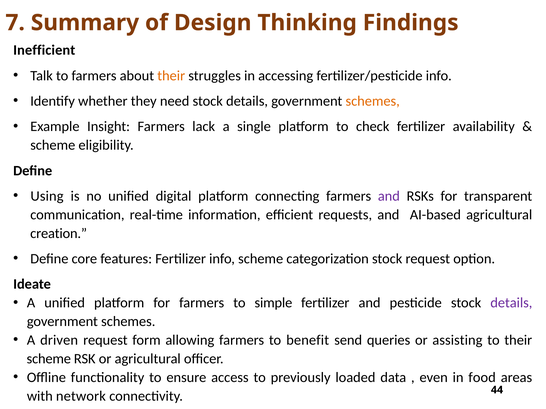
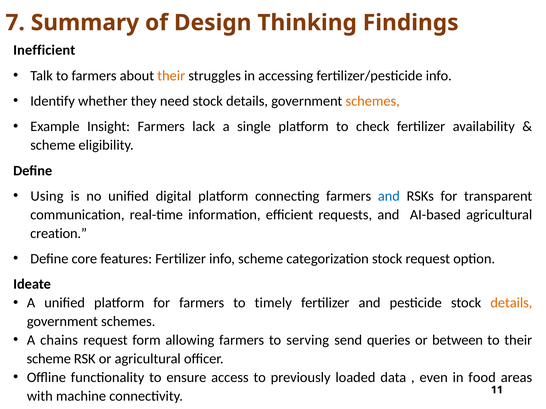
and colour: purple -> blue (389, 196)
simple: simple -> timely (273, 303)
details colour: purple -> orange (511, 303)
driven: driven -> chains (59, 341)
benefit: benefit -> serving (308, 341)
assisting: assisting -> between (458, 341)
network: network -> machine (81, 396)
44: 44 -> 11 (497, 390)
